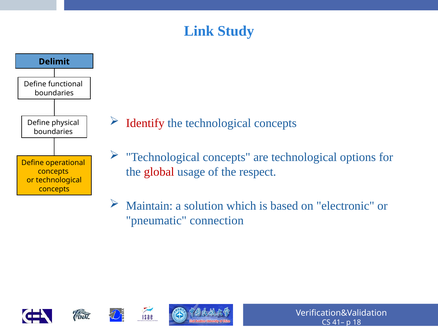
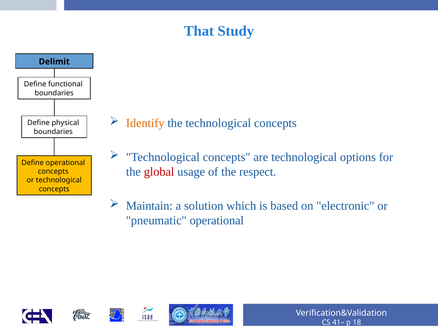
Link: Link -> That (199, 31)
Identify colour: red -> orange (145, 123)
pneumatic connection: connection -> operational (217, 221)
